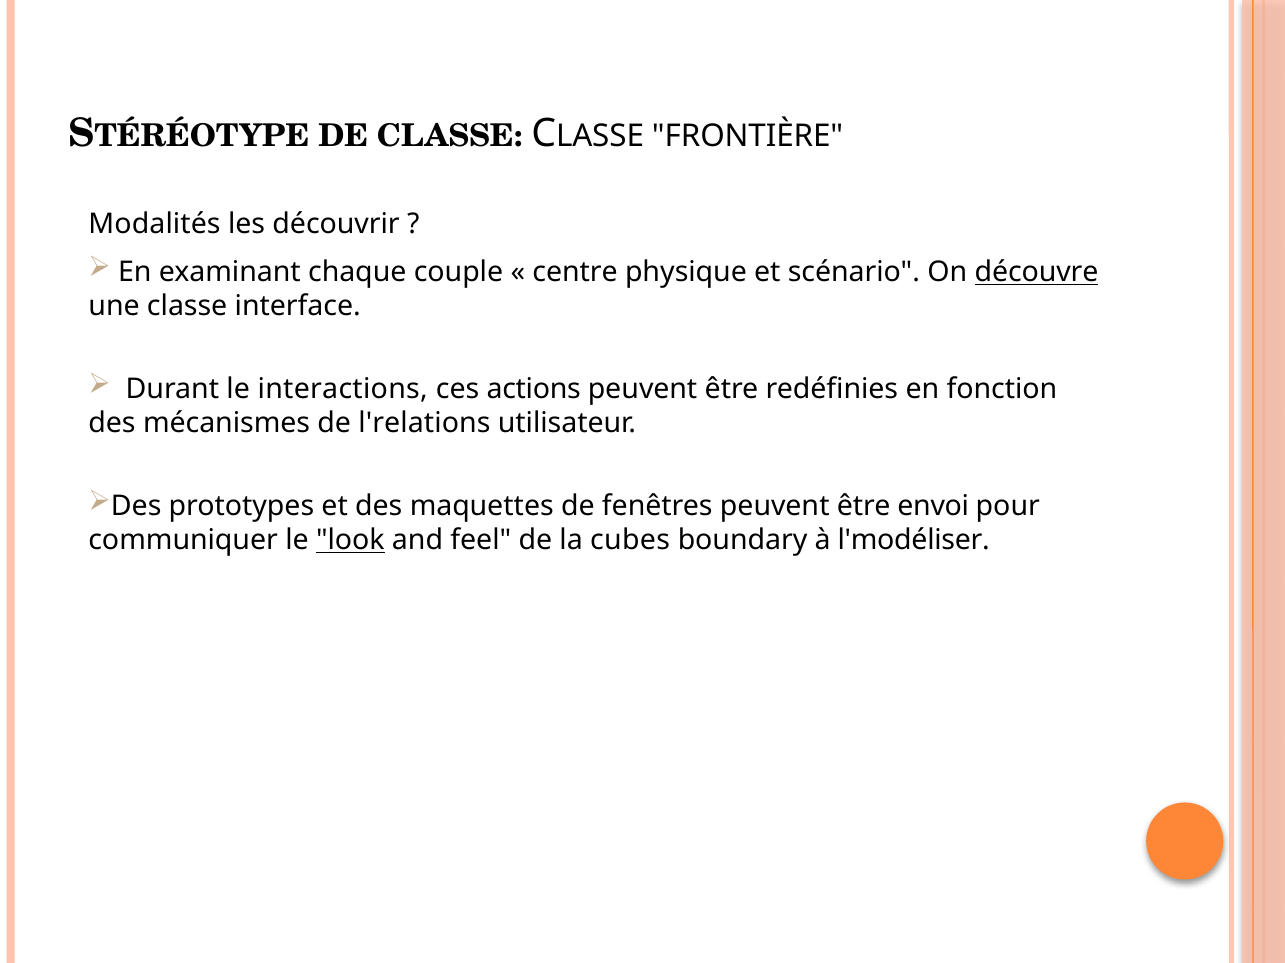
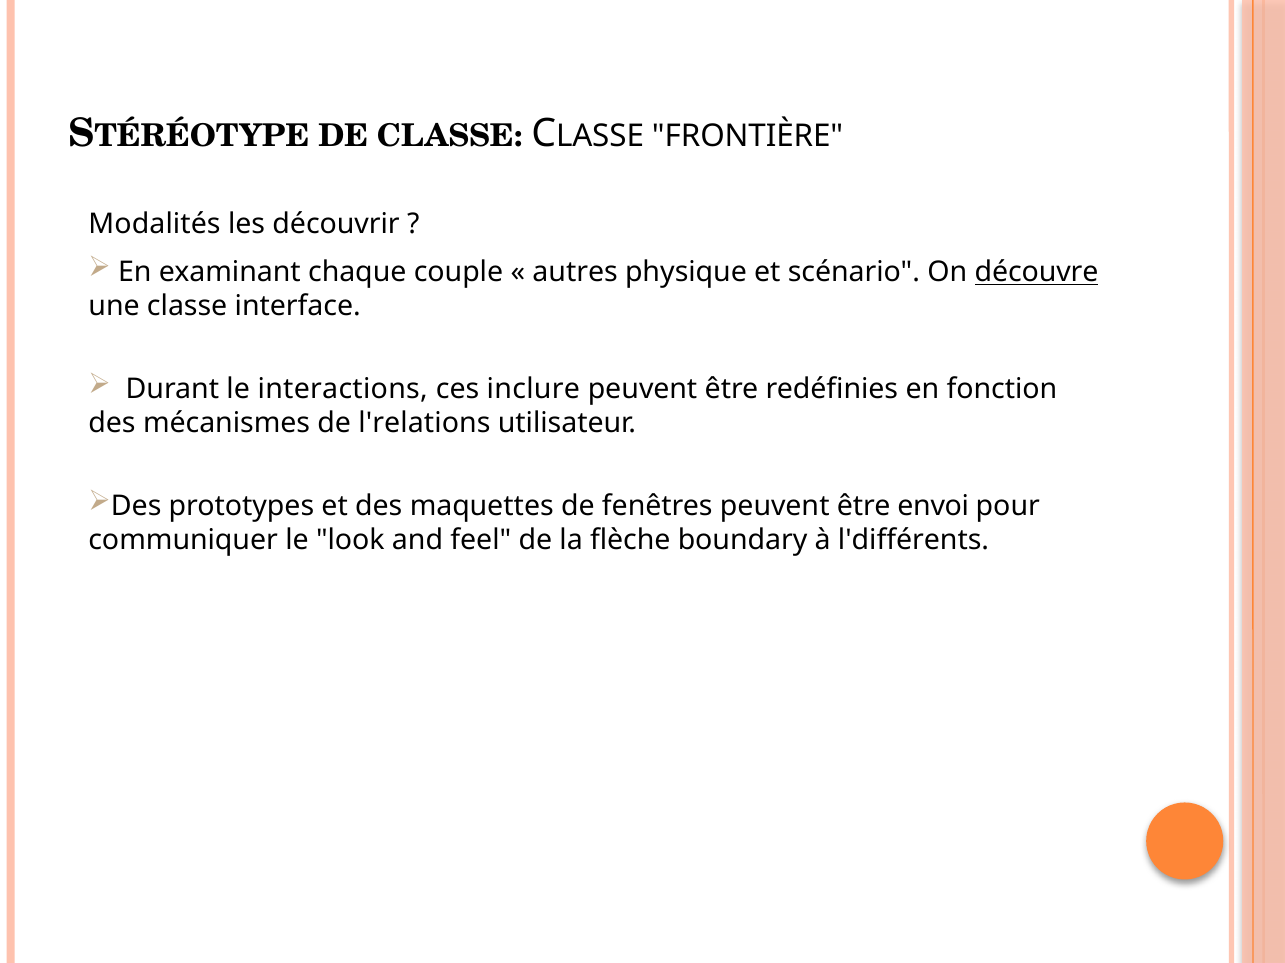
centre: centre -> autres (575, 272)
actions: actions -> inclure (533, 389)
look underline: present -> none (350, 541)
cubes: cubes -> flèche (630, 541)
l'modéliser: l'modéliser -> l'différents (914, 541)
